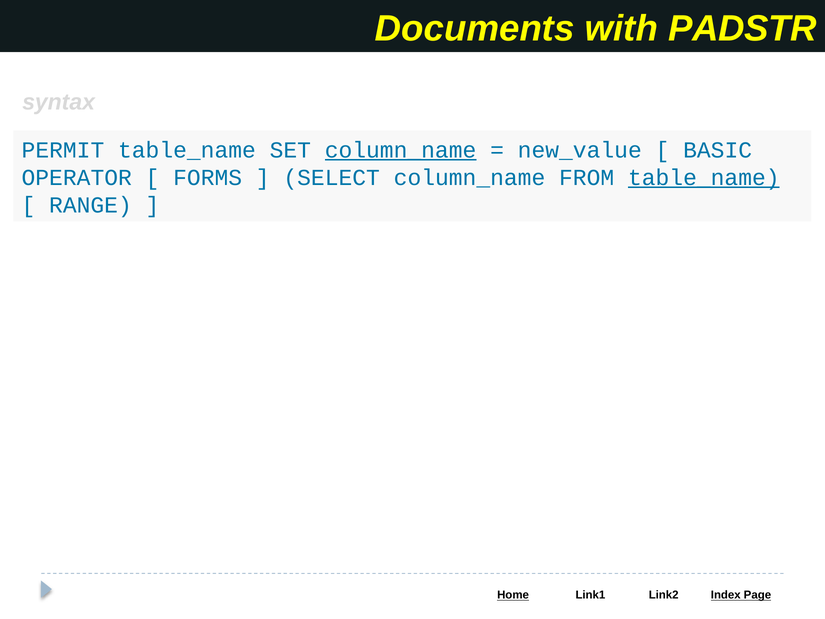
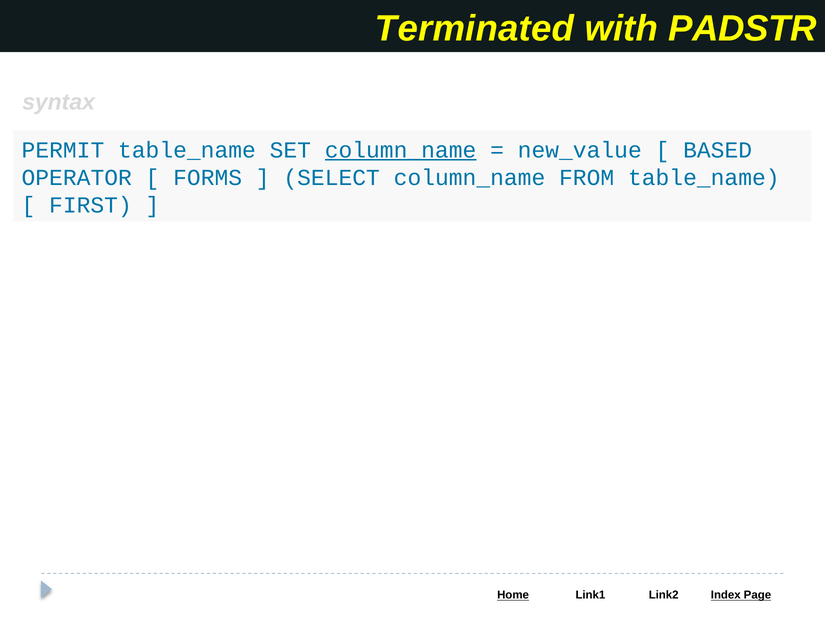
Documents: Documents -> Terminated (475, 29)
BASIC: BASIC -> BASED (718, 150)
table_name underline: present -> none (704, 177)
RANGE: RANGE -> FIRST (90, 205)
